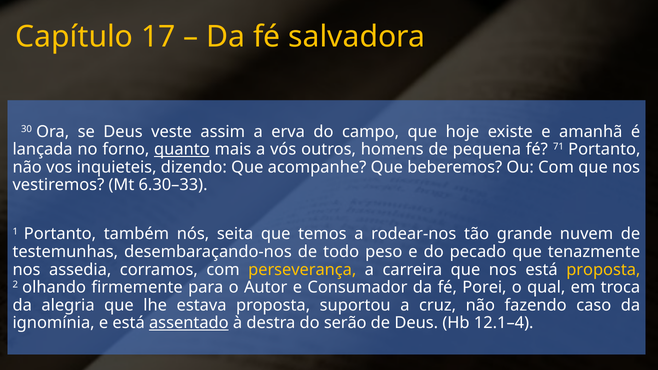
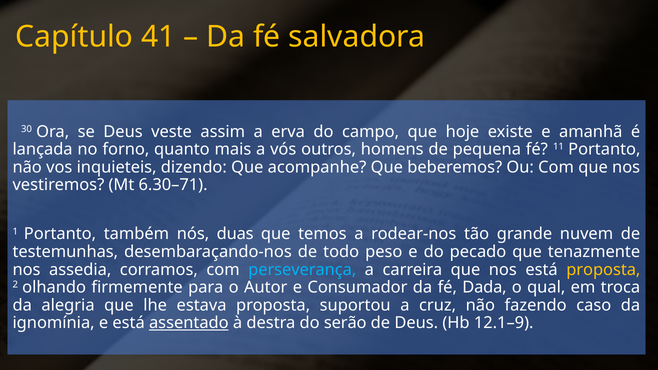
17: 17 -> 41 (158, 37)
quanto underline: present -> none (182, 149)
71: 71 -> 11 (558, 147)
6.30–33: 6.30–33 -> 6.30–71 (173, 185)
seita: seita -> duas (235, 234)
perseverança colour: yellow -> light blue (302, 270)
Porei: Porei -> Dada (484, 287)
12.1–4: 12.1–4 -> 12.1–9 (504, 323)
